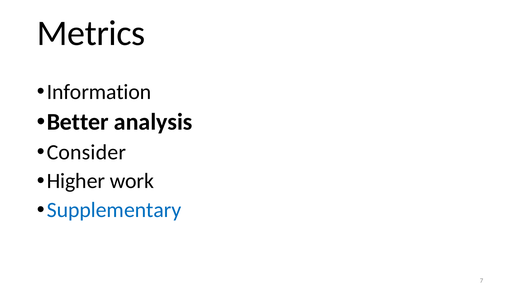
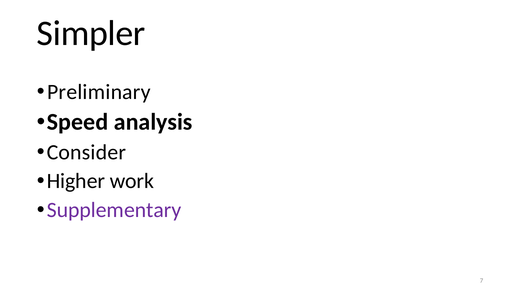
Metrics: Metrics -> Simpler (91, 33)
Information: Information -> Preliminary (99, 92)
Better: Better -> Speed (78, 122)
Supplementary colour: blue -> purple (114, 210)
